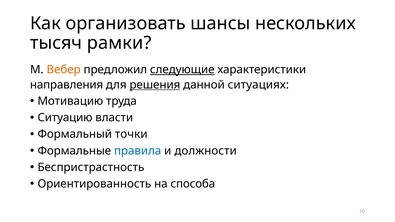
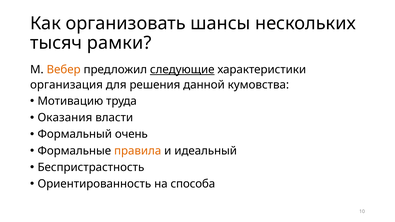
направления: направления -> организация (66, 85)
решения underline: present -> none (155, 85)
ситуациях: ситуациях -> кумовства (258, 85)
Ситуацию: Ситуацию -> Оказания (65, 118)
точки: точки -> очень (131, 134)
правила colour: blue -> orange (138, 151)
должности: должности -> идеальный (206, 151)
